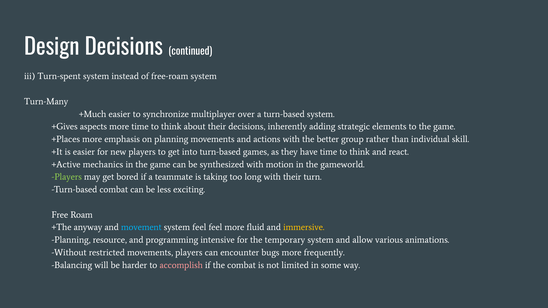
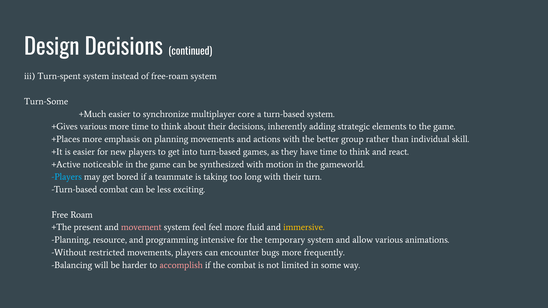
Turn-Many: Turn-Many -> Turn-Some (46, 102)
over: over -> core (246, 114)
+Gives aspects: aspects -> various (93, 127)
mechanics: mechanics -> noticeable (103, 165)
Players colour: light green -> light blue (67, 177)
anyway: anyway -> present (88, 228)
movement colour: light blue -> pink (141, 228)
